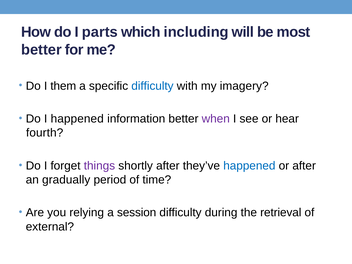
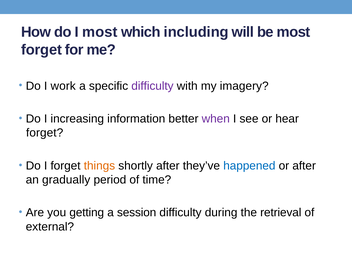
I parts: parts -> most (100, 32)
better: better -> forget (42, 50)
them: them -> work (63, 86)
difficulty colour: blue -> purple (152, 86)
I happened: happened -> increasing (77, 119)
fourth: fourth -> forget (45, 133)
things colour: purple -> orange (99, 166)
relying: relying -> getting (87, 213)
